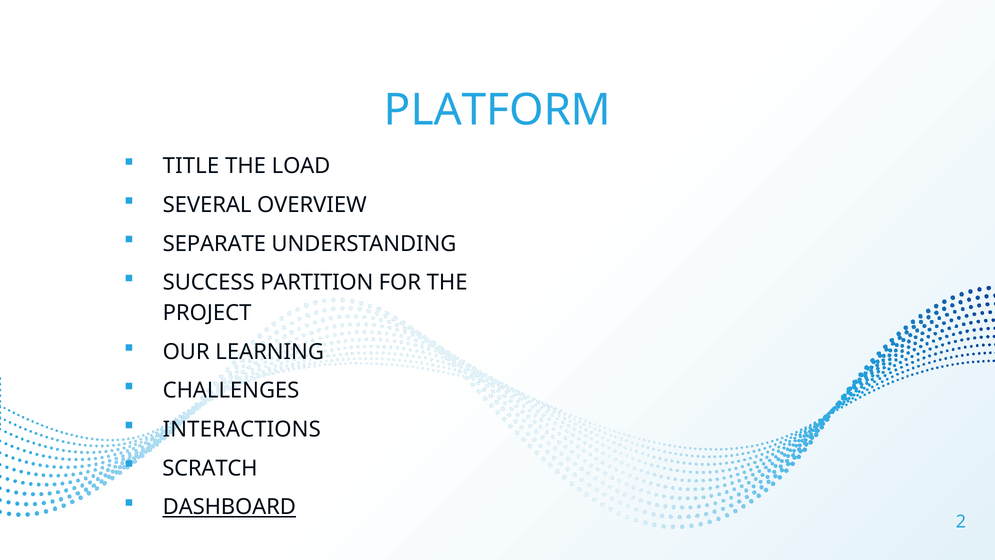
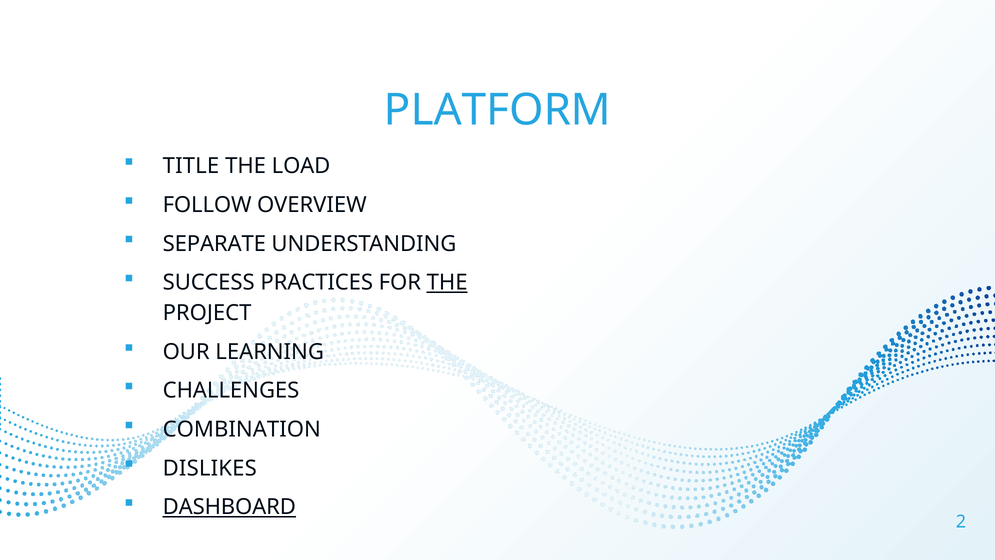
SEVERAL: SEVERAL -> FOLLOW (207, 205)
PARTITION: PARTITION -> PRACTICES (317, 282)
THE underline: none -> present (447, 282)
INTERACTIONS: INTERACTIONS -> COMBINATION (242, 429)
SCRATCH: SCRATCH -> DISLIKES (210, 468)
